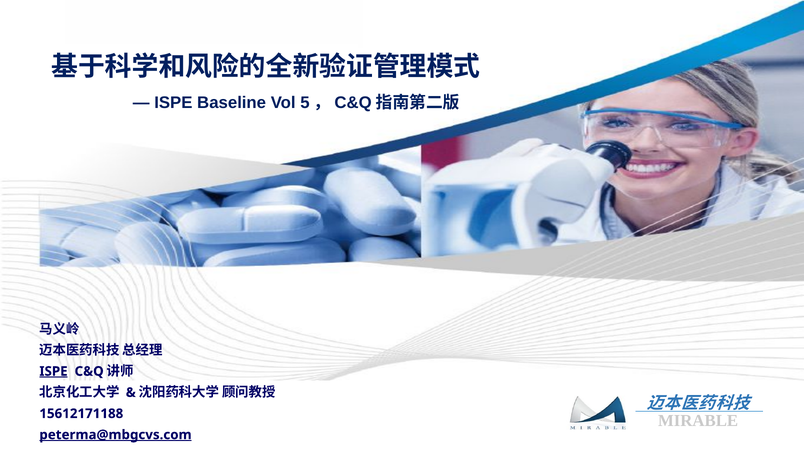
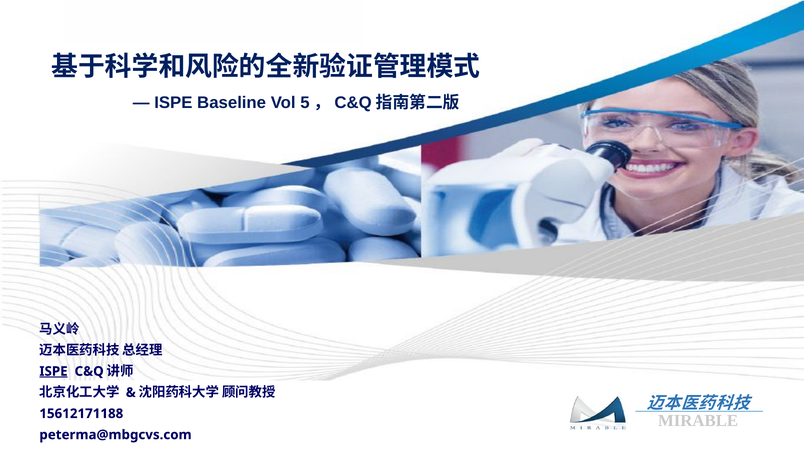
peterma@mbgcvs.com underline: present -> none (115, 434)
